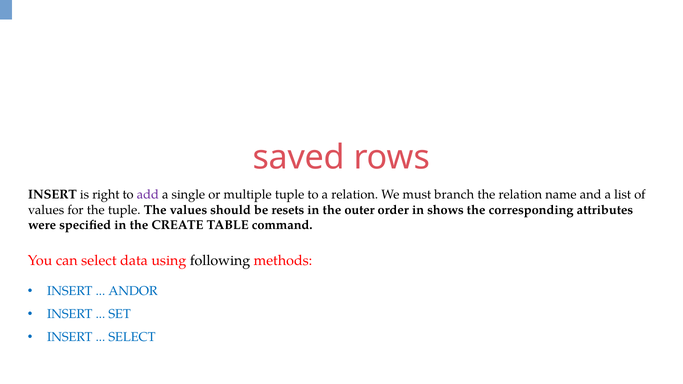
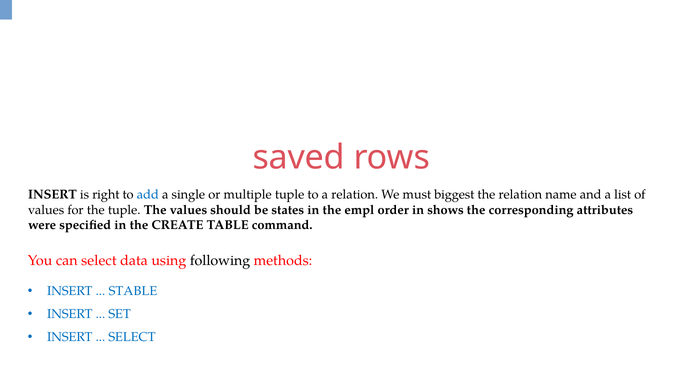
add colour: purple -> blue (148, 195)
branch: branch -> biggest (454, 195)
resets: resets -> states (288, 210)
outer: outer -> empl (359, 210)
ANDOR: ANDOR -> STABLE (133, 291)
